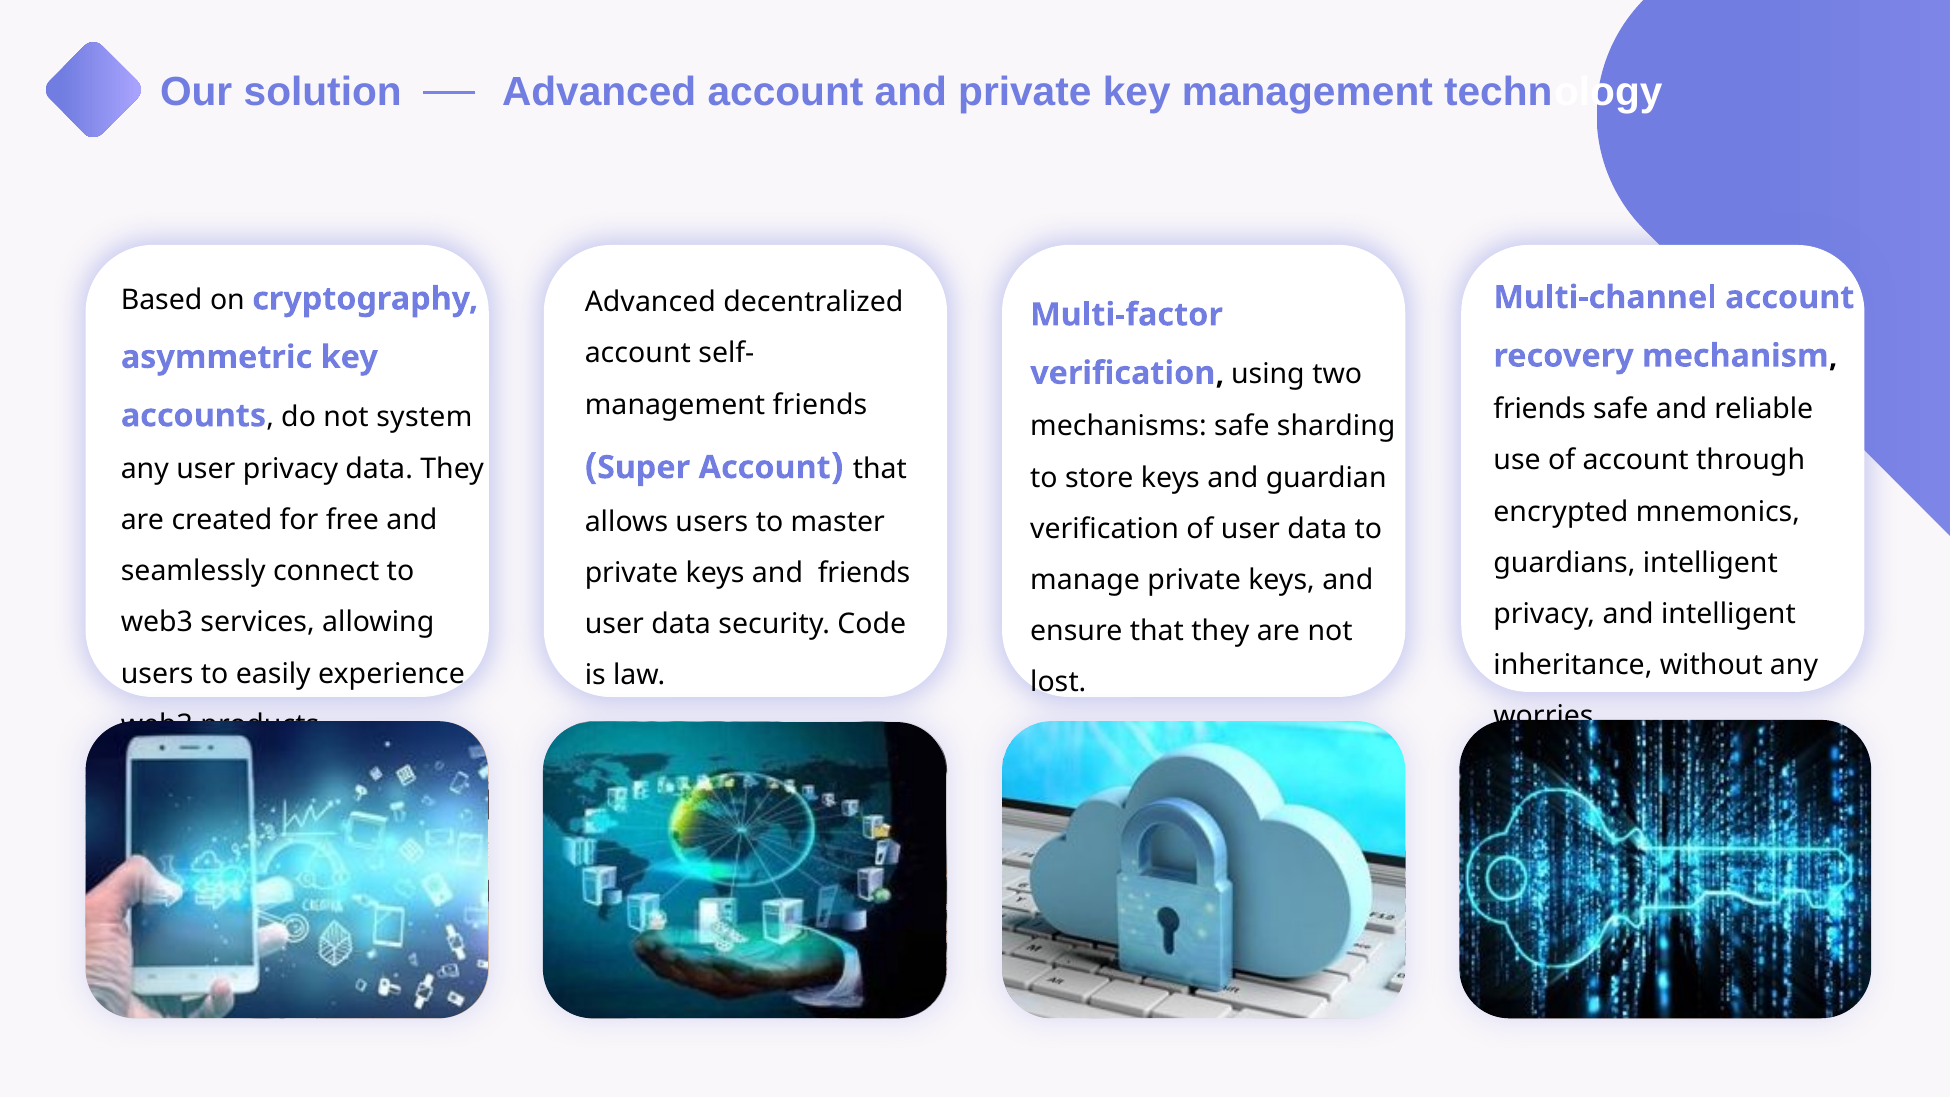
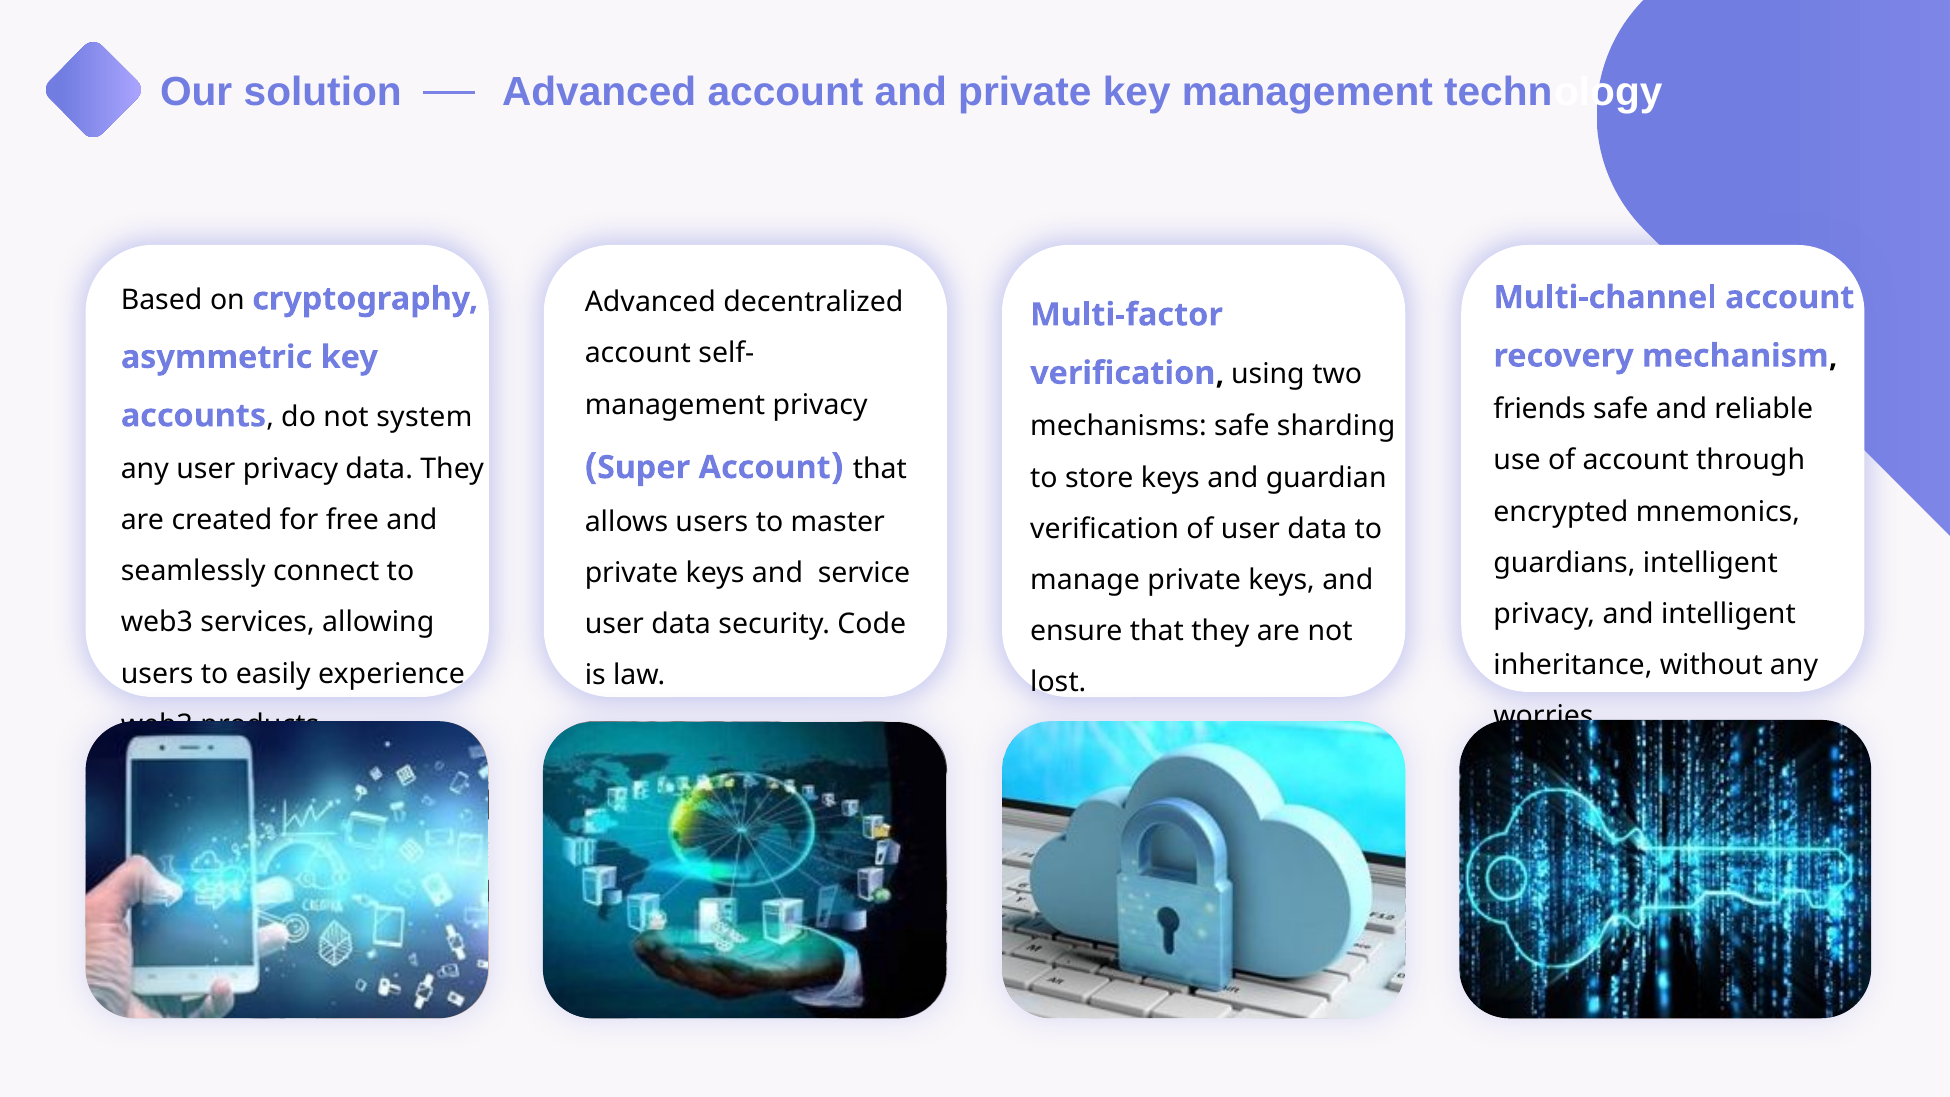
management friends: friends -> privacy (820, 405)
and friends: friends -> service (864, 573)
